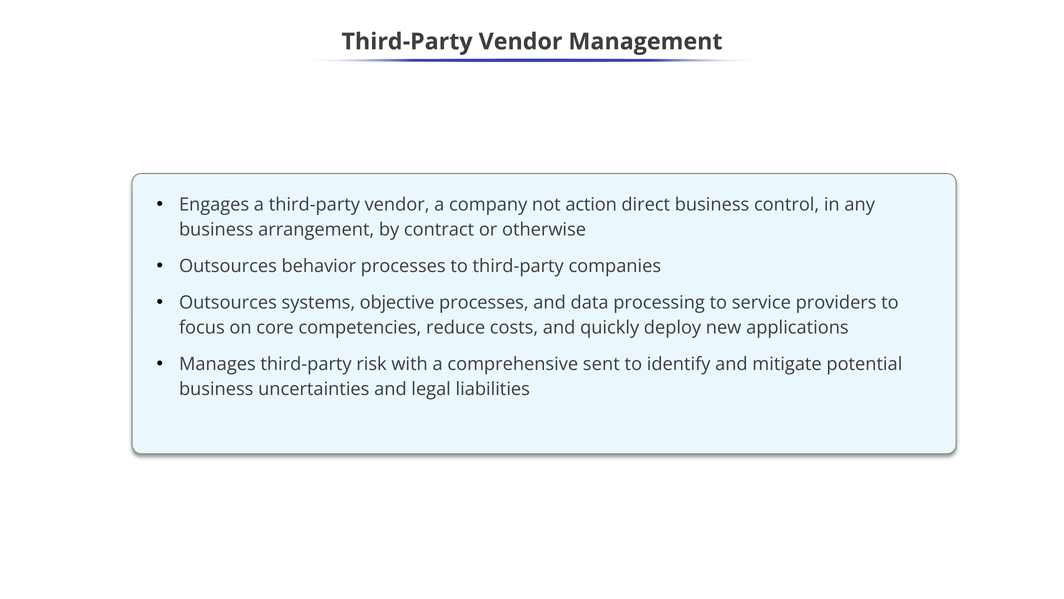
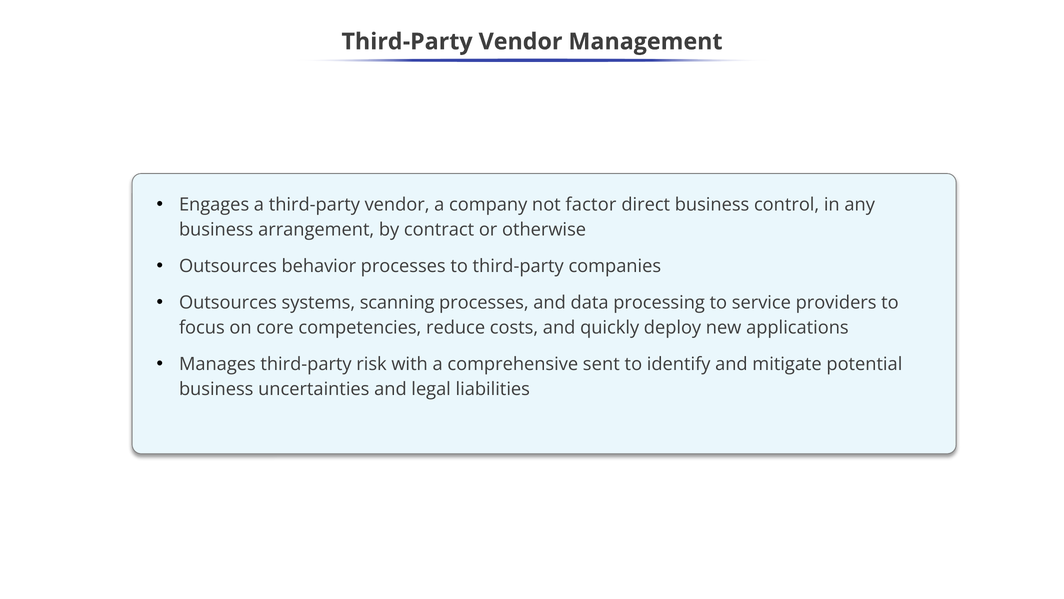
action: action -> factor (591, 205)
objective: objective -> scanning (397, 302)
